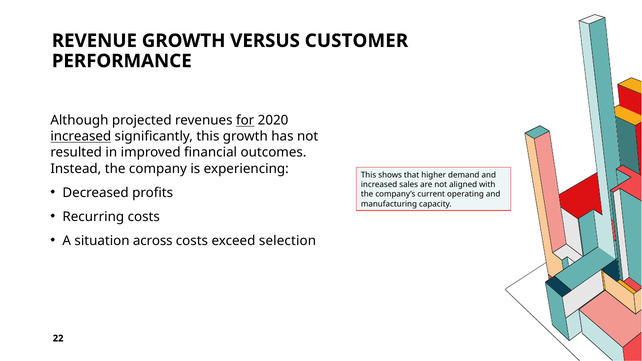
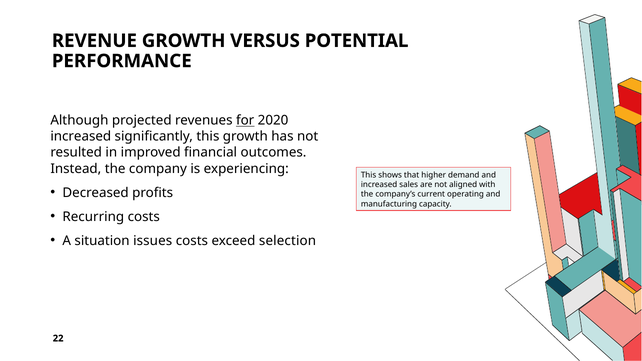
CUSTOMER: CUSTOMER -> POTENTIAL (357, 41)
increased underline: present -> none (81, 137)
across: across -> issues (153, 241)
